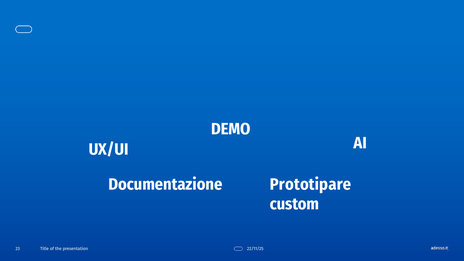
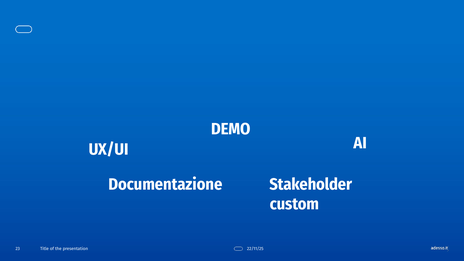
Prototipare: Prototipare -> Stakeholder (311, 184)
